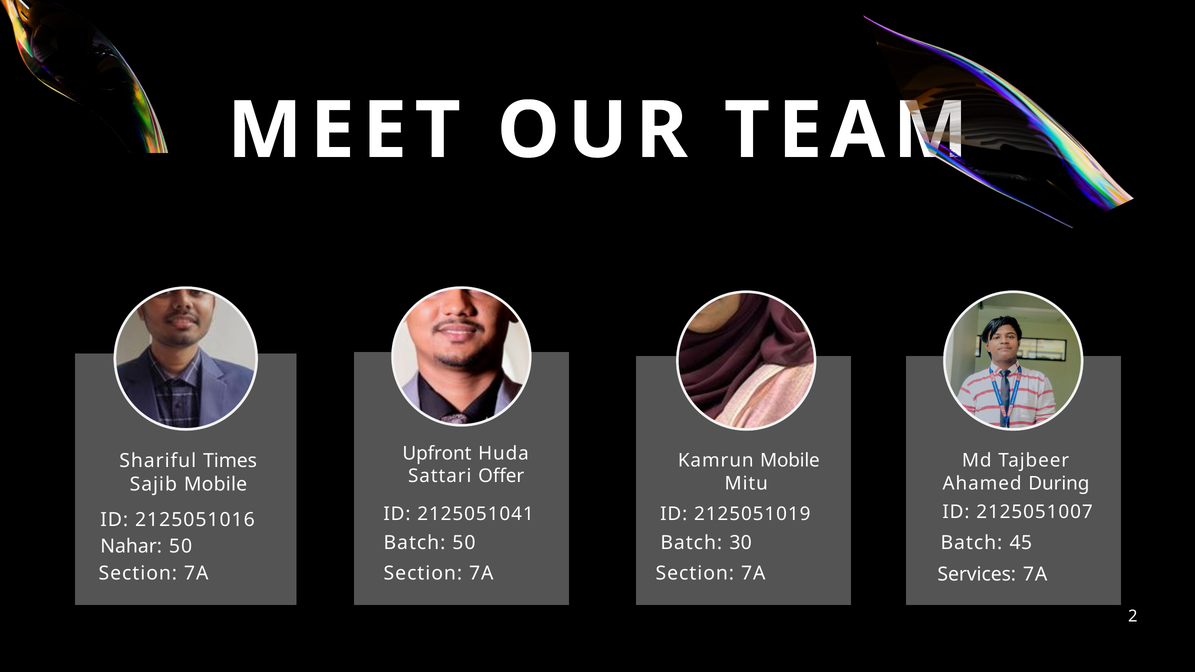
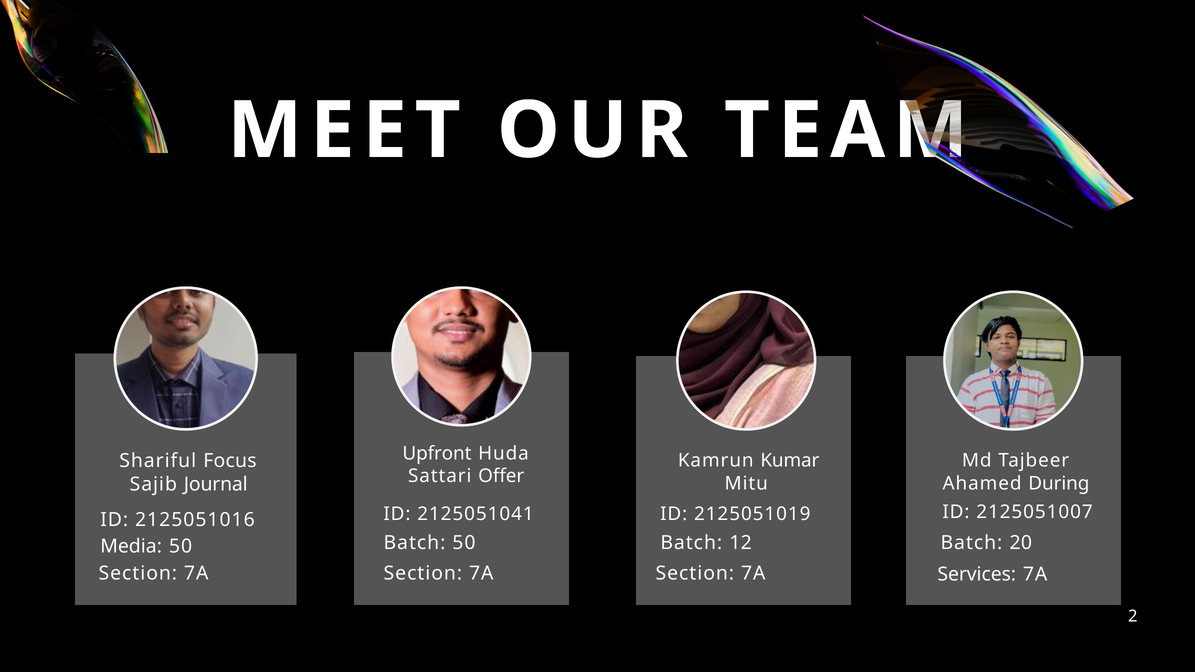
Kamrun Mobile: Mobile -> Kumar (790, 461)
Times: Times -> Focus (230, 461)
Sajib Mobile: Mobile -> Journal (216, 484)
30: 30 -> 12 (741, 543)
45: 45 -> 20 (1021, 543)
Nahar: Nahar -> Media (131, 547)
